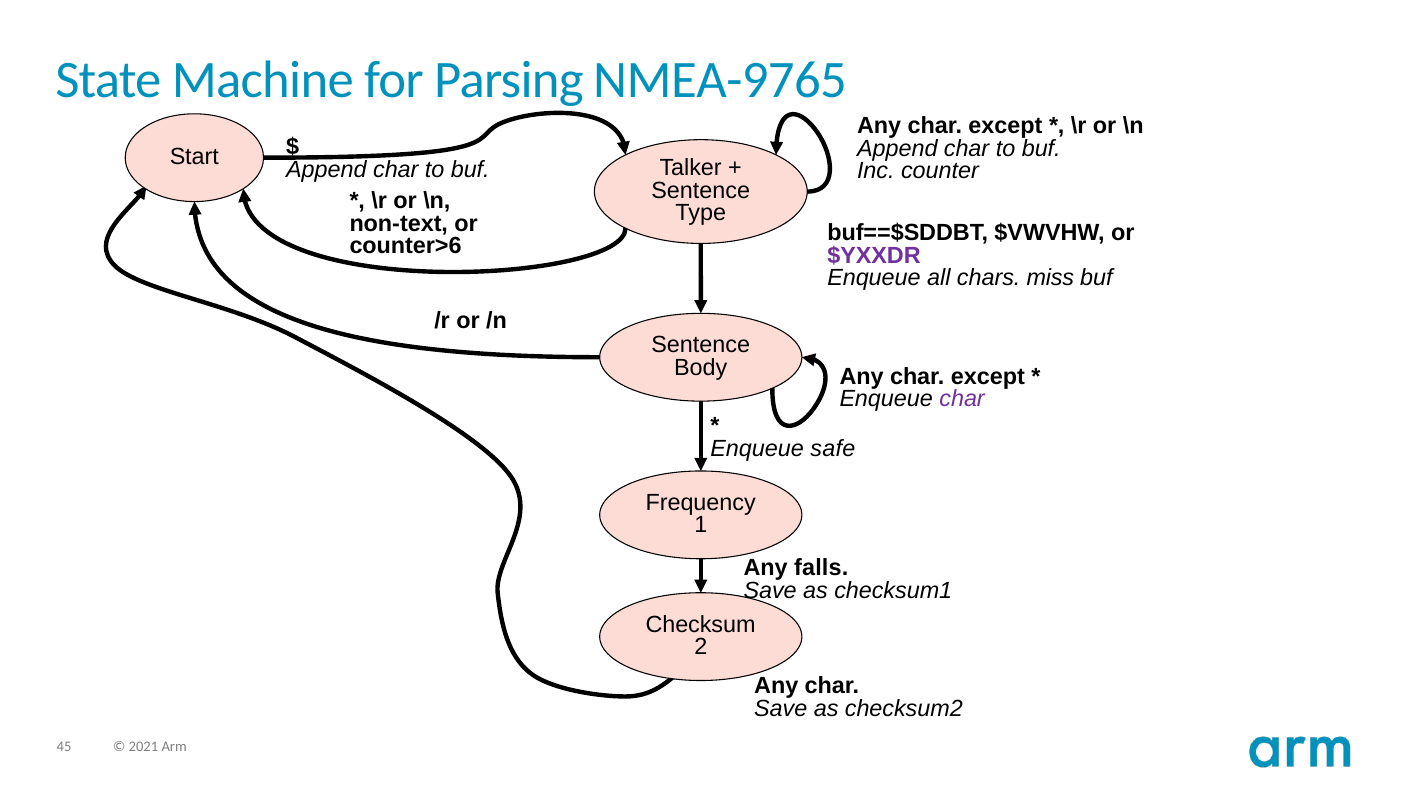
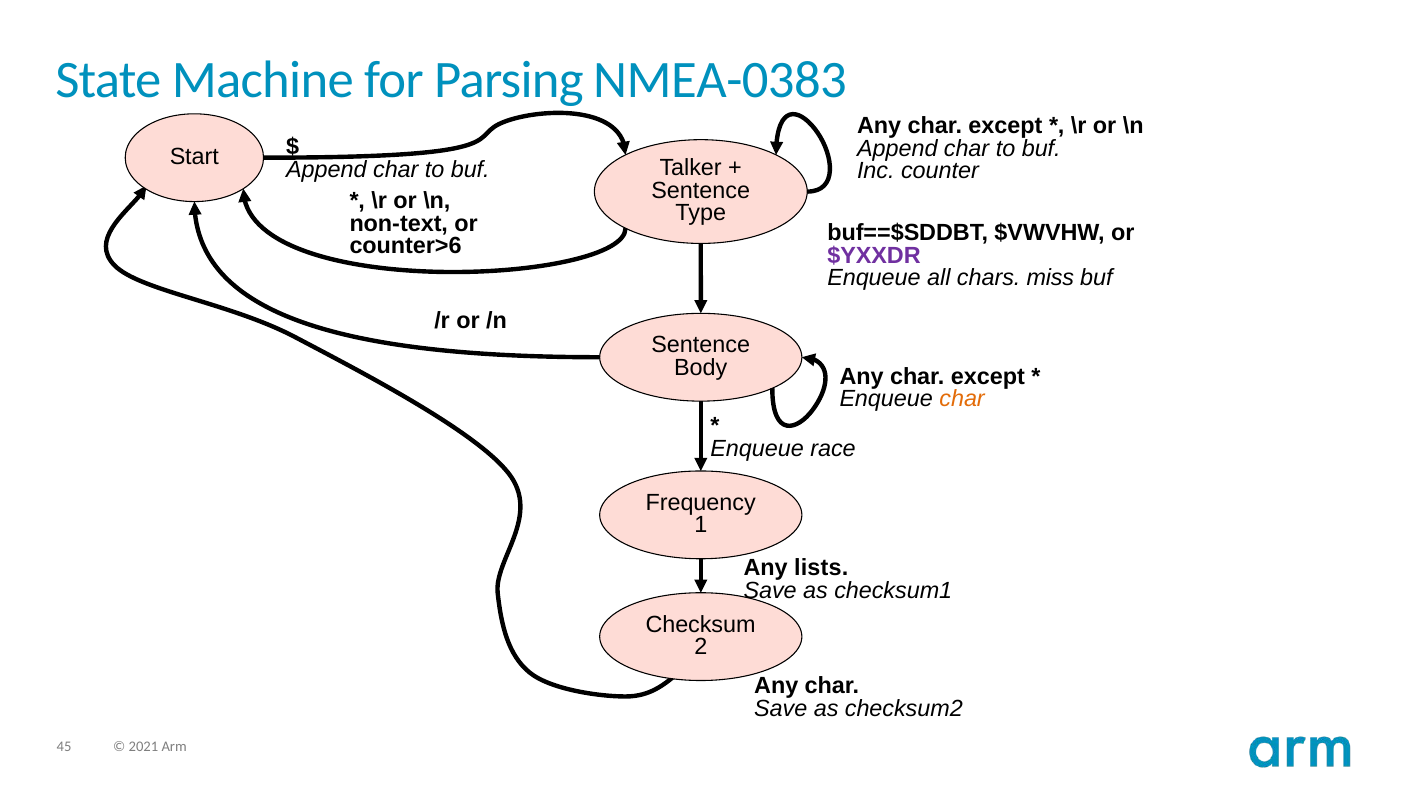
NMEA-9765: NMEA-9765 -> NMEA-0383 (720, 80)
char colour: purple -> orange (962, 399)
safe: safe -> race (833, 448)
falls: falls -> lists (821, 568)
